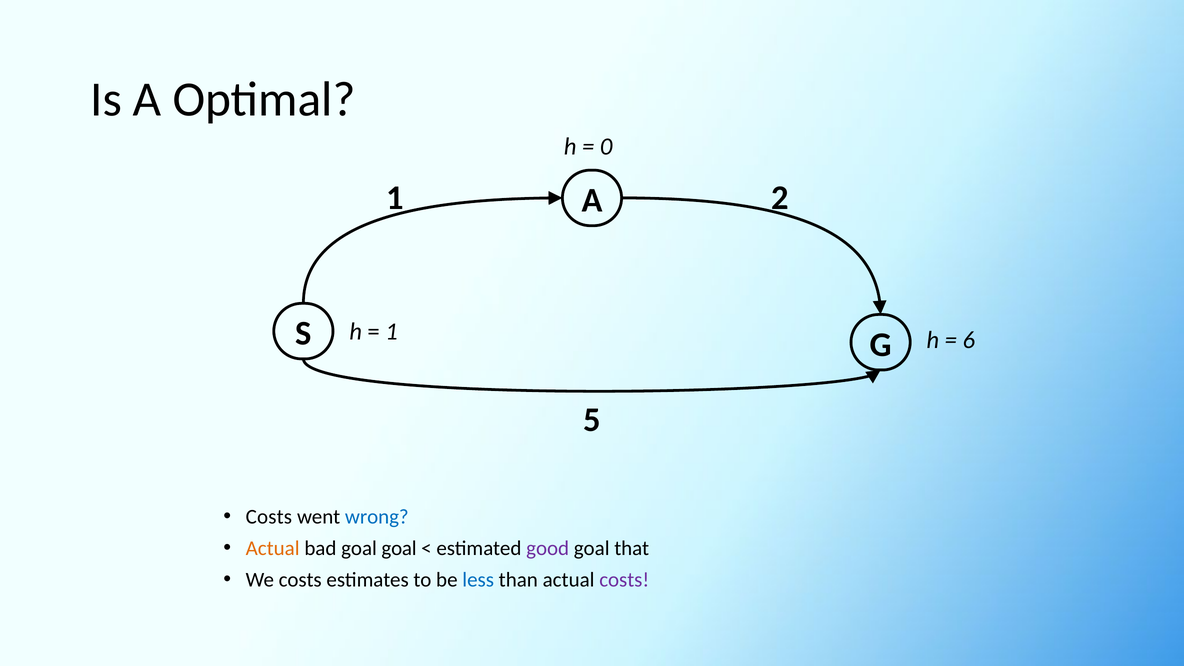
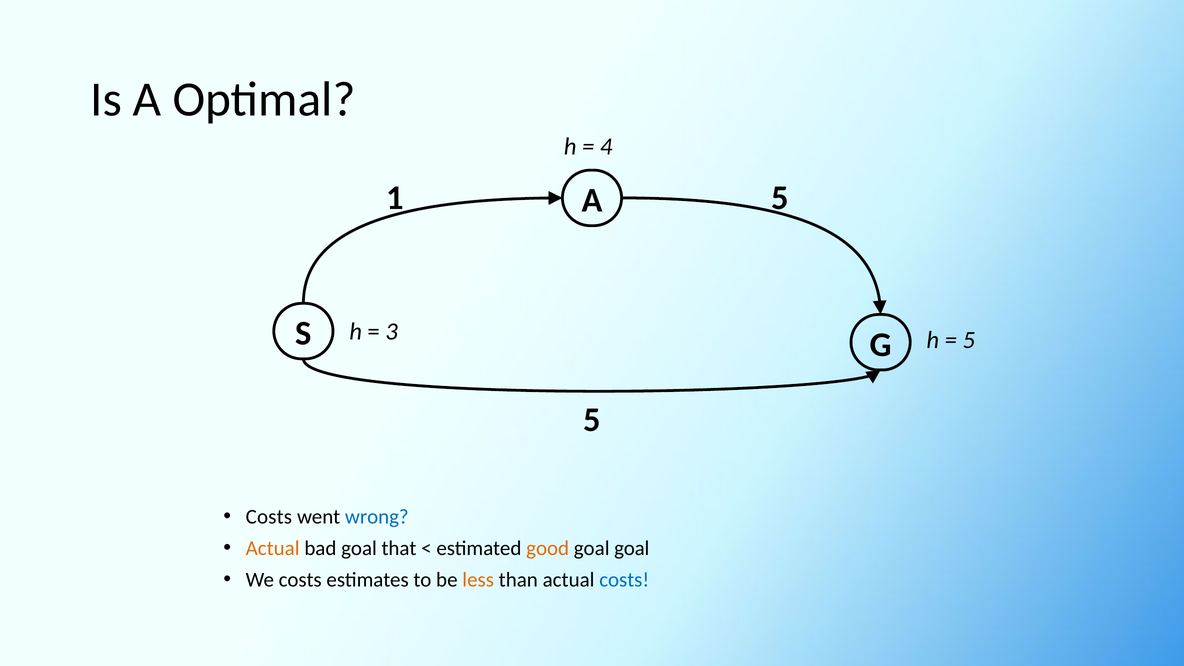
0: 0 -> 4 (606, 147)
1 2: 2 -> 5 (780, 198)
1: 1 -> 3 (392, 332)
6: 6 -> 5 (969, 340)
goal goal: goal -> that (399, 548)
good colour: purple -> orange (548, 548)
goal that: that -> goal (632, 548)
less colour: blue -> orange (478, 580)
costs colour: purple -> blue (624, 580)
